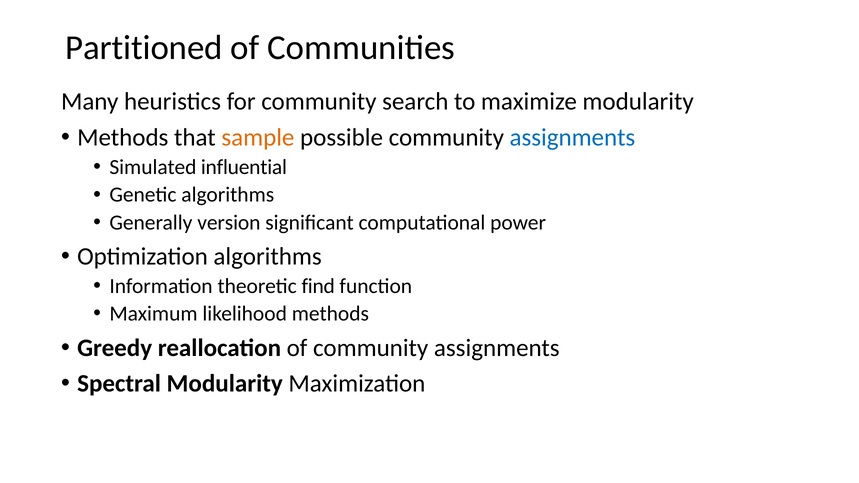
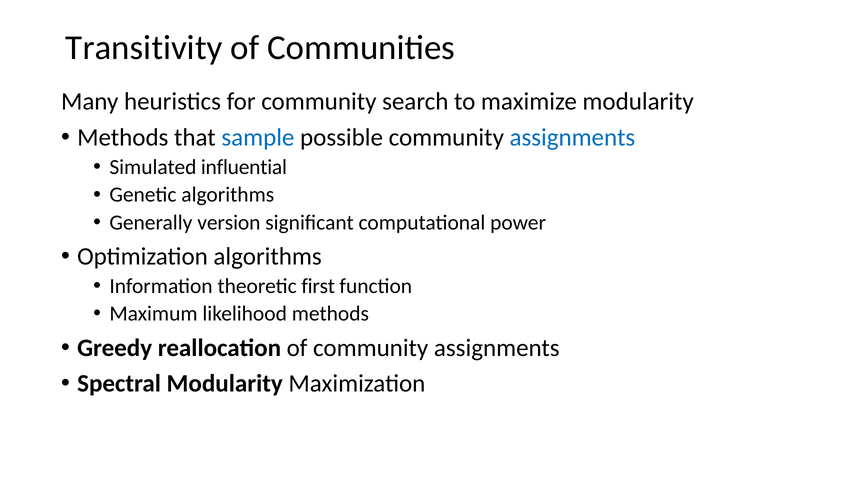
Partitioned: Partitioned -> Transitivity (144, 48)
sample colour: orange -> blue (258, 138)
find: find -> first (318, 286)
